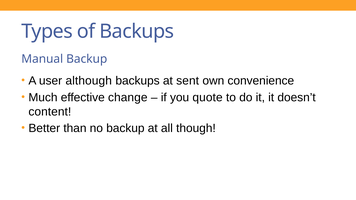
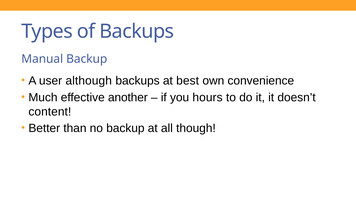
sent: sent -> best (188, 81)
change: change -> another (128, 98)
quote: quote -> hours (208, 98)
